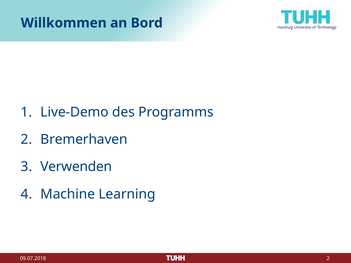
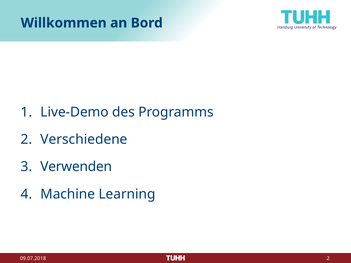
Bremerhaven: Bremerhaven -> Verschiedene (84, 140)
